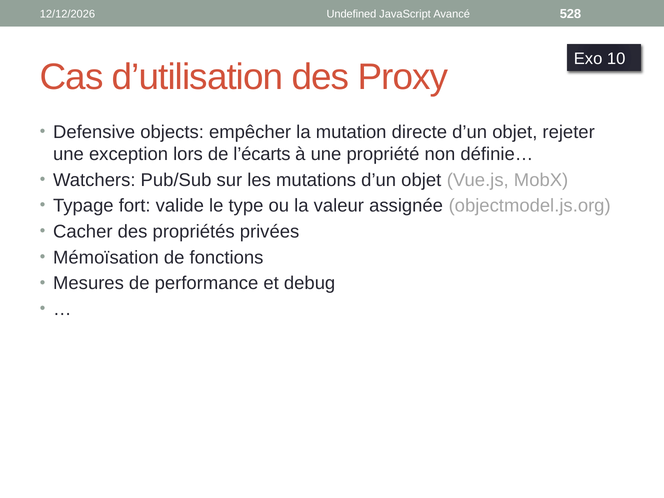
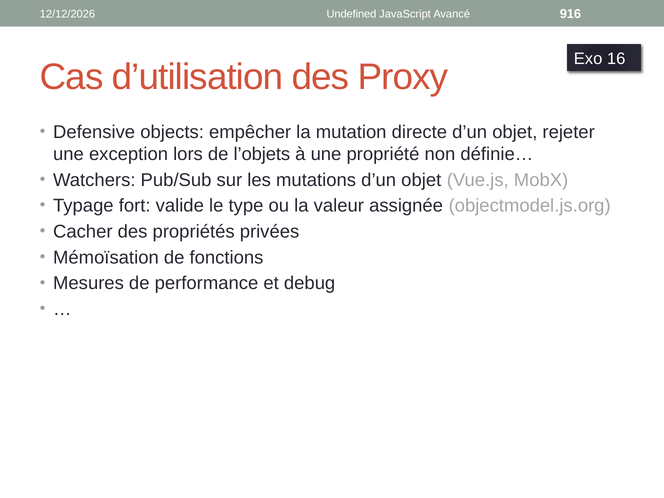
528: 528 -> 916 (570, 14)
10: 10 -> 16 (616, 59)
l’écarts: l’écarts -> l’objets (262, 154)
